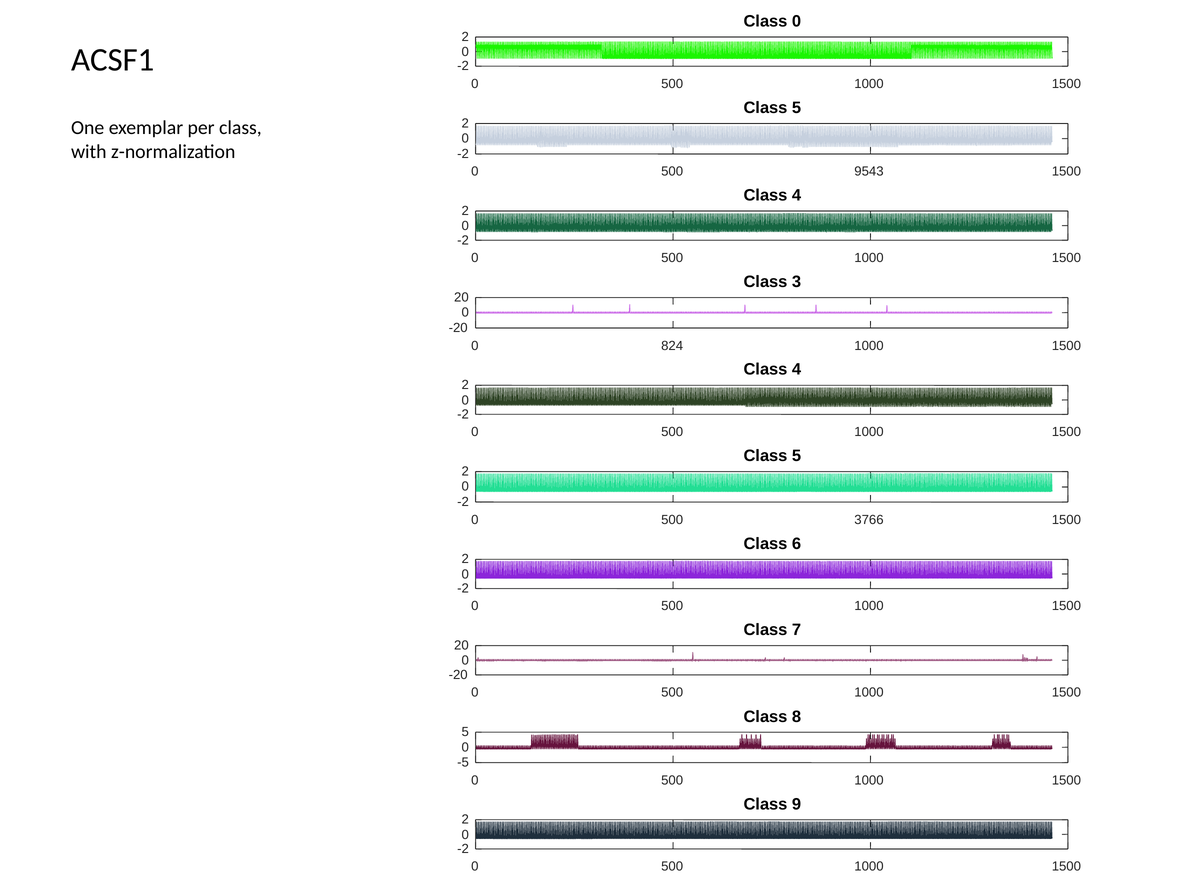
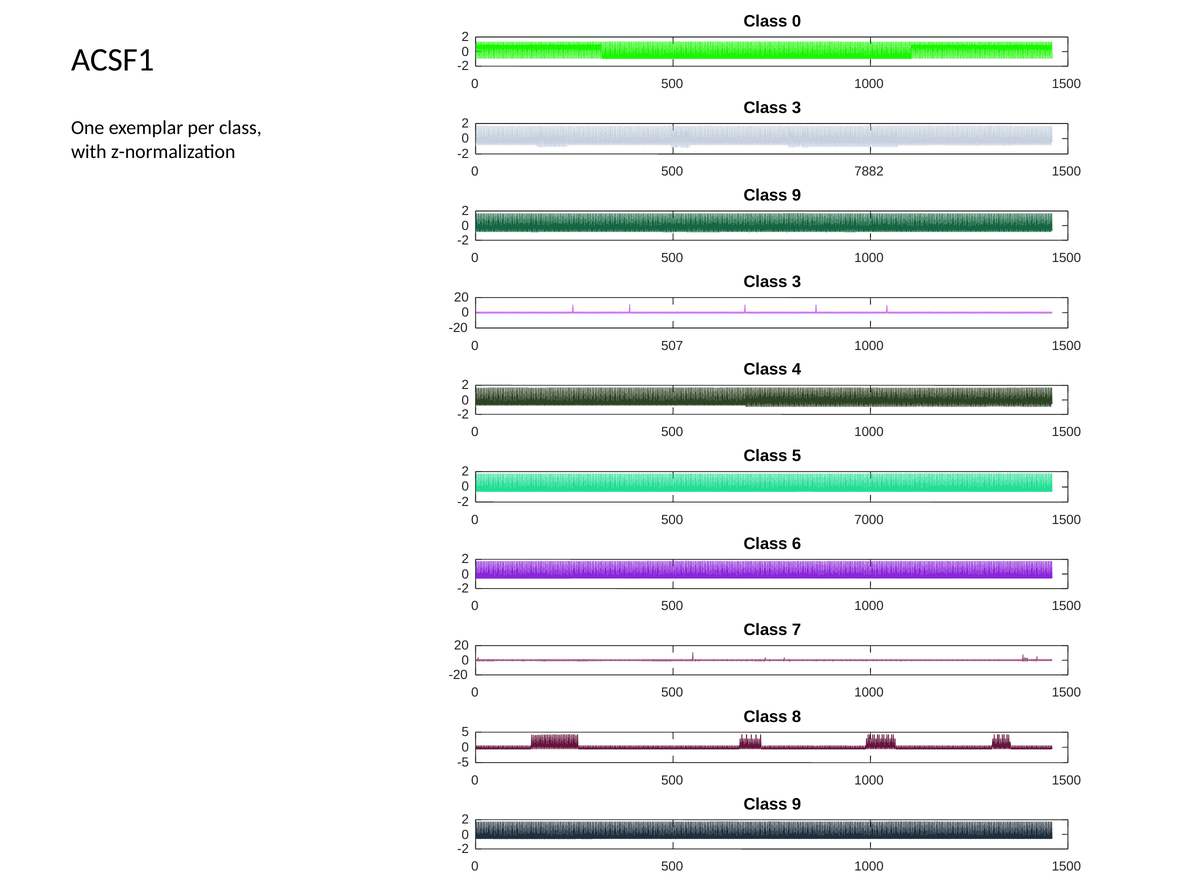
5: 5 -> 3 (796, 108)
9543: 9543 -> 7882 (869, 172)
4: 4 -> 9 (796, 195)
824: 824 -> 507 (672, 346)
3766: 3766 -> 7000 (869, 520)
